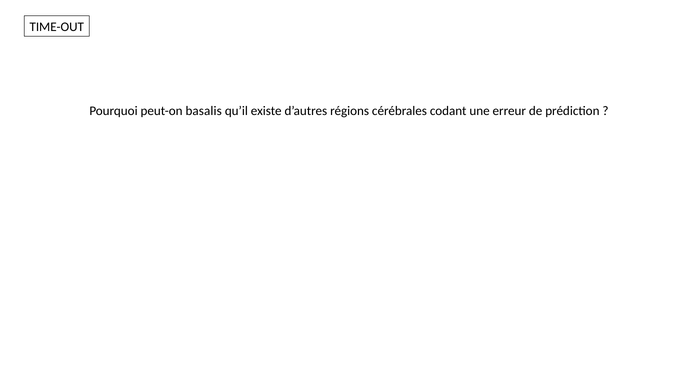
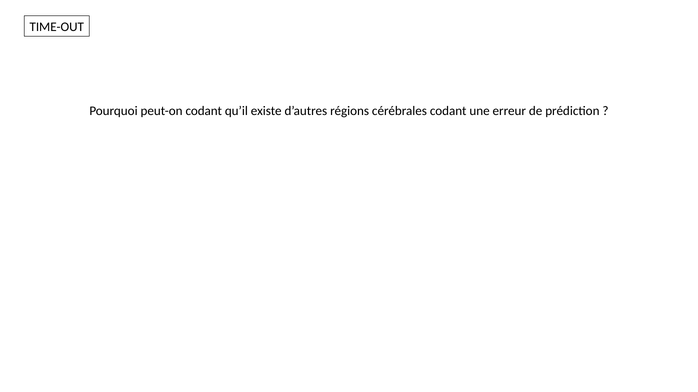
peut-on basalis: basalis -> codant (204, 111)
